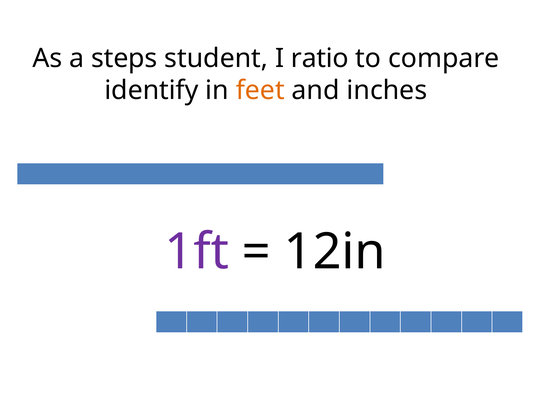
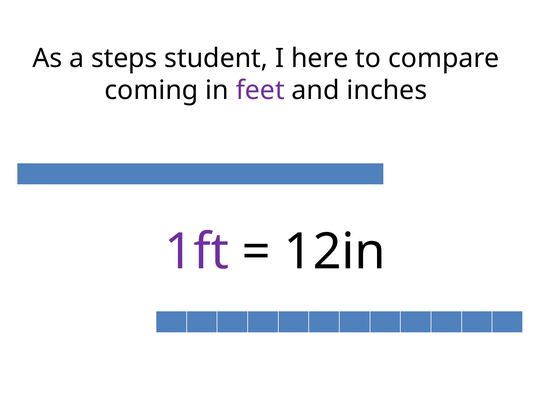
ratio: ratio -> here (320, 59)
identify: identify -> coming (151, 91)
feet colour: orange -> purple (260, 91)
